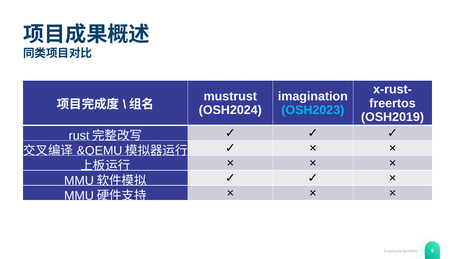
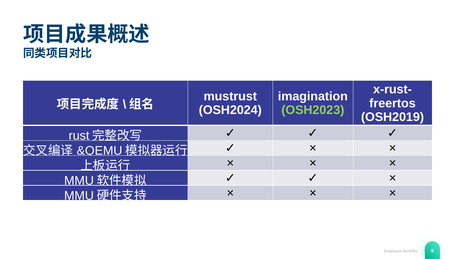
OSH2023 colour: light blue -> light green (313, 110)
